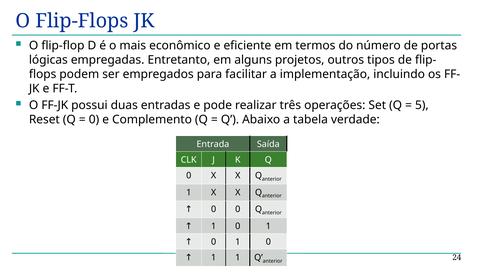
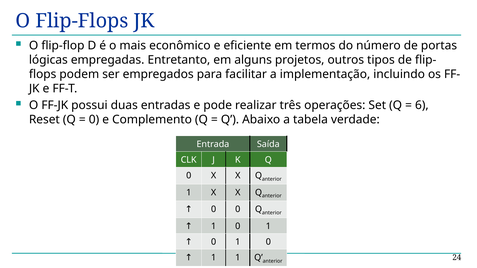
5: 5 -> 6 (422, 105)
